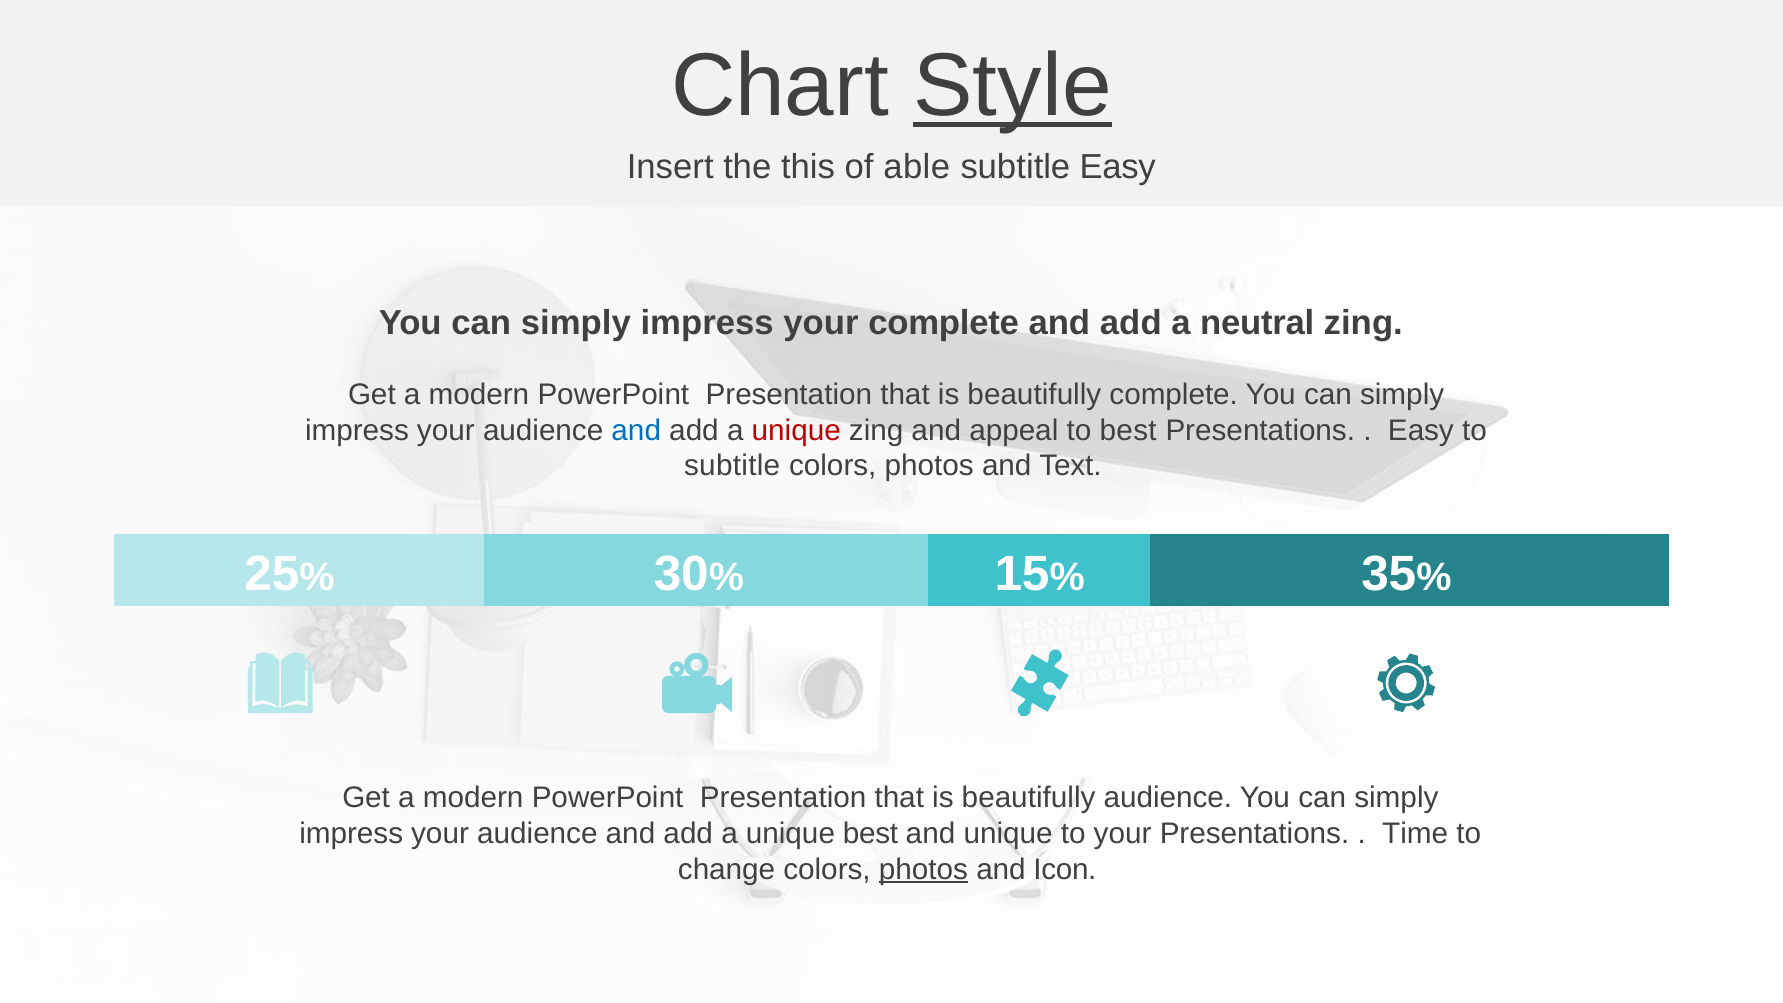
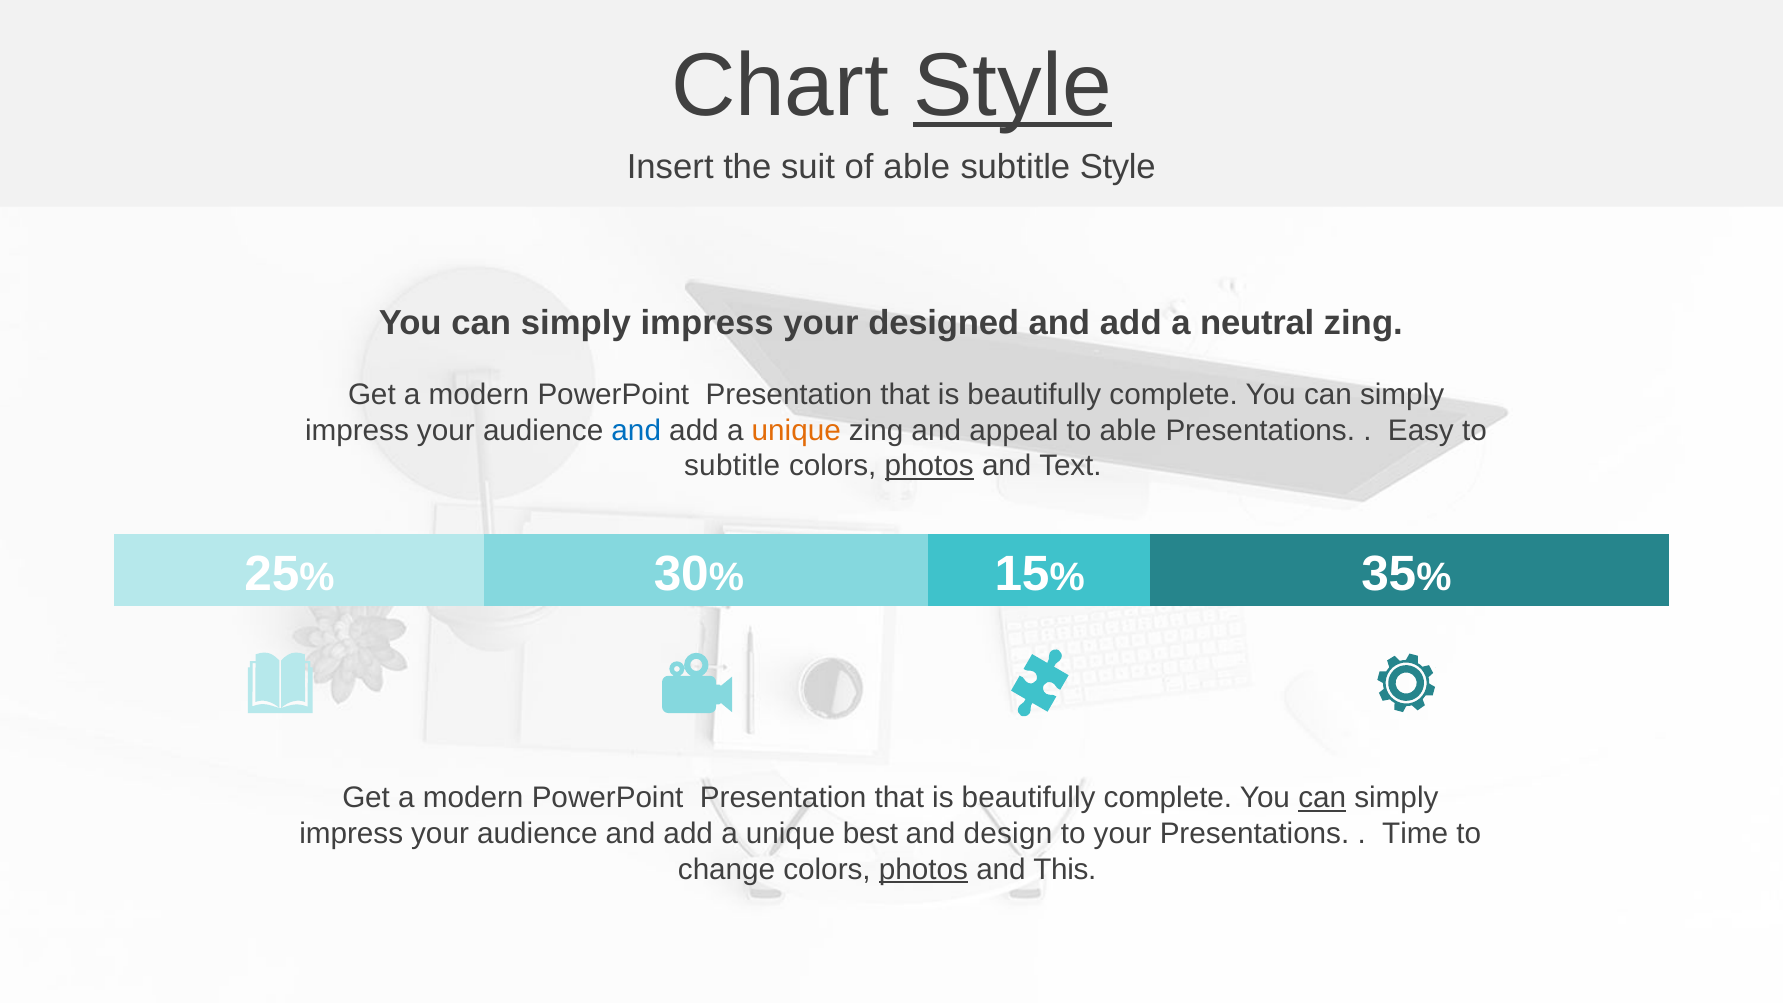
this: this -> suit (808, 167)
subtitle Easy: Easy -> Style (1118, 167)
your complete: complete -> designed (944, 323)
unique colour: red -> orange (796, 430)
to best: best -> able (1128, 430)
photos underline: none -> present (929, 466)
audience: audience -> complete (1168, 798)
can underline: none -> present (1322, 798)
and unique: unique -> design (1008, 834)
Icon: Icon -> This (1065, 869)
